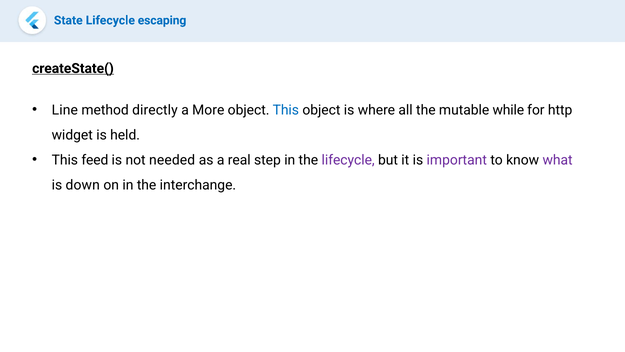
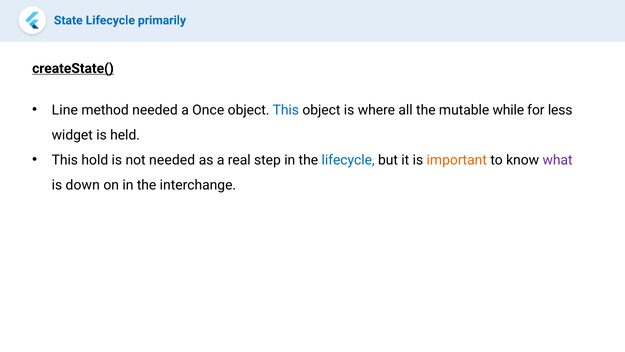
escaping: escaping -> primarily (162, 20)
method directly: directly -> needed (155, 110)
More: More -> Once (208, 110)
http: http -> less (560, 110)
feed: feed -> hold (95, 160)
lifecycle colour: purple -> blue (348, 160)
important colour: purple -> orange (457, 160)
